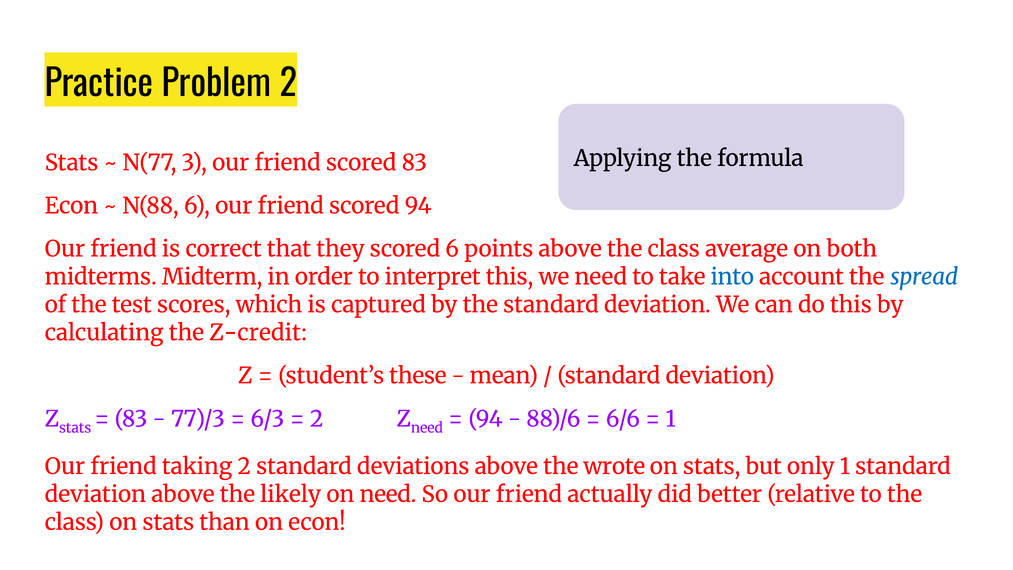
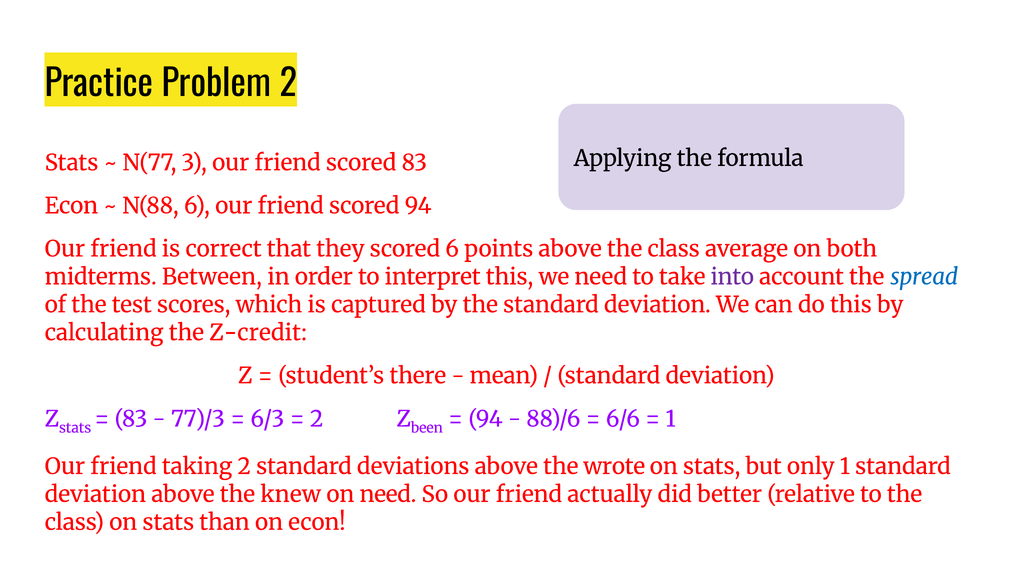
Midterm: Midterm -> Between (212, 277)
into colour: blue -> purple (732, 277)
these: these -> there (418, 376)
Z need: need -> been (427, 428)
likely: likely -> knew (291, 494)
